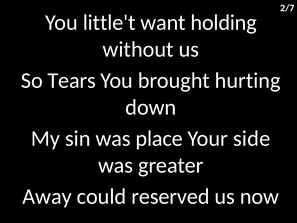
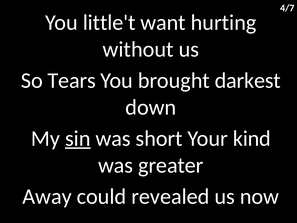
2/7: 2/7 -> 4/7 (287, 8)
holding: holding -> hurting (224, 23)
hurting: hurting -> darkest (248, 80)
sin underline: none -> present (78, 138)
place: place -> short (159, 138)
side: side -> kind (252, 138)
reserved: reserved -> revealed (170, 196)
